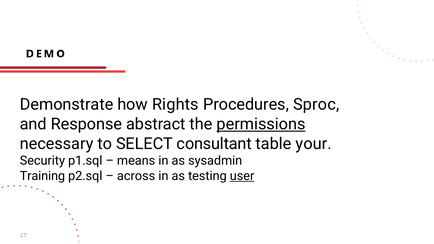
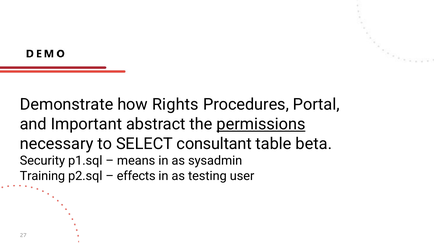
Sproc: Sproc -> Portal (316, 105)
Response: Response -> Important (86, 124)
your: your -> beta (314, 144)
across: across -> effects (136, 176)
user underline: present -> none (242, 176)
